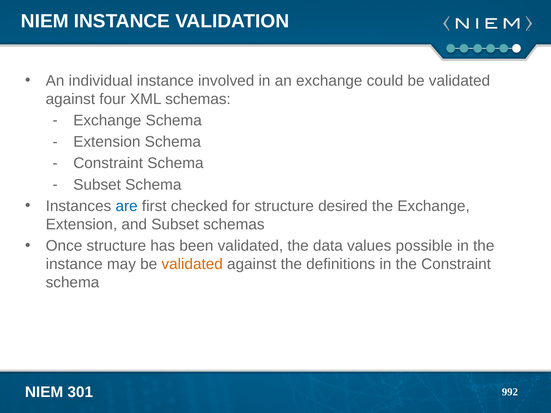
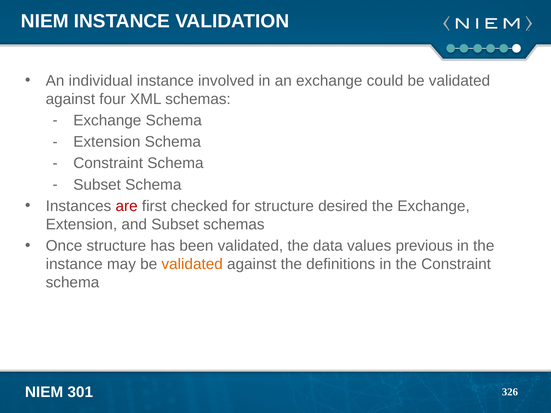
are colour: blue -> red (127, 206)
possible: possible -> previous (424, 246)
992: 992 -> 326 (510, 392)
